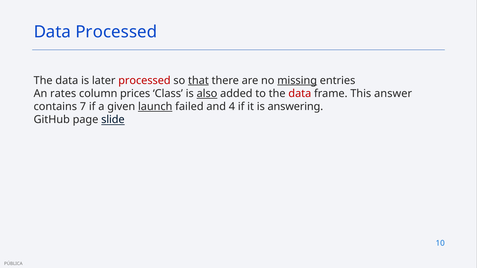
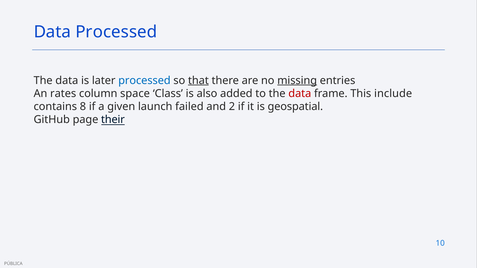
processed colour: red -> blue (144, 81)
prices: prices -> space (135, 94)
also underline: present -> none (207, 94)
answer: answer -> include (393, 94)
7: 7 -> 8 (83, 107)
launch underline: present -> none (155, 107)
4: 4 -> 2 (232, 107)
answering: answering -> geospatial (295, 107)
slide: slide -> their (113, 120)
